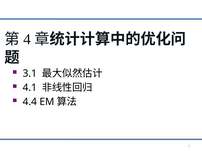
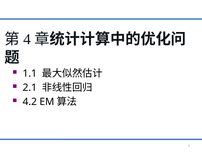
3.1: 3.1 -> 1.1 (30, 73)
4.1: 4.1 -> 2.1 (30, 87)
4.4: 4.4 -> 4.2 (30, 101)
